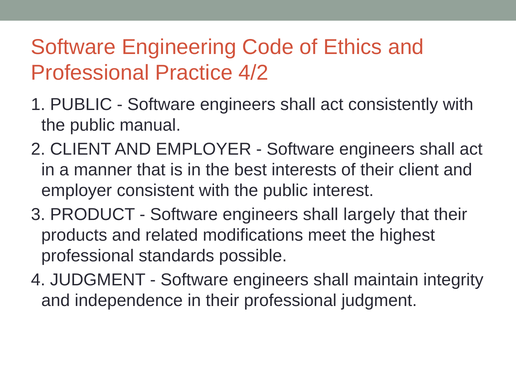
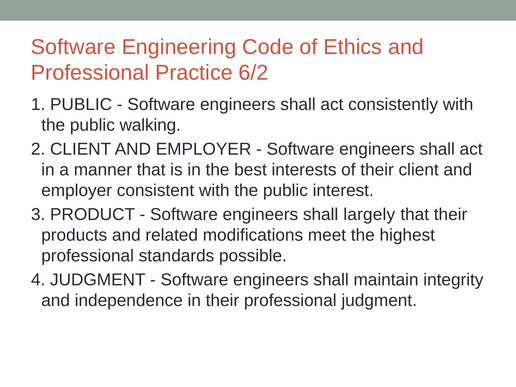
4/2: 4/2 -> 6/2 (254, 73)
manual: manual -> walking (150, 125)
